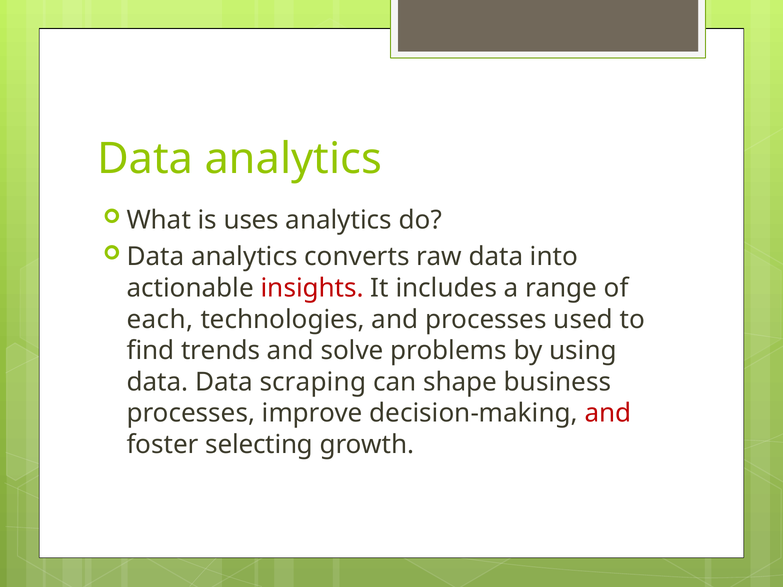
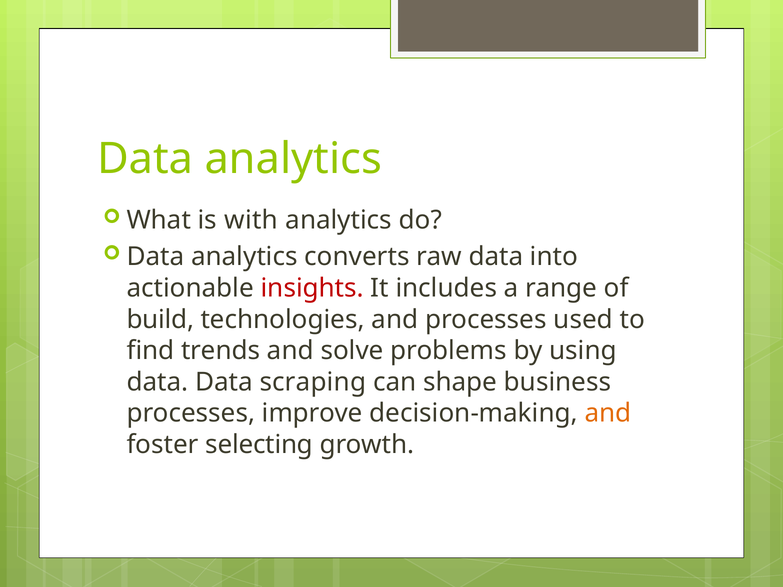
uses: uses -> with (251, 220)
each: each -> build (160, 320)
and colour: red -> orange (608, 414)
